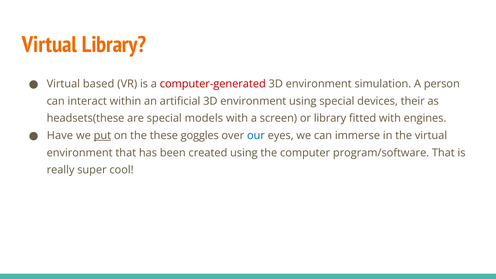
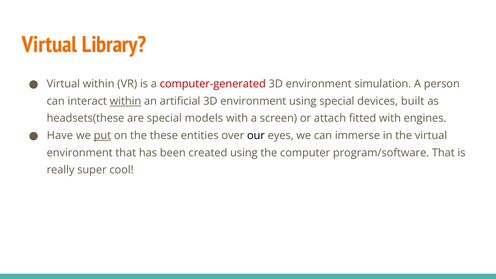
Virtual based: based -> within (99, 84)
within underline: none -> present (125, 101)
their: their -> built (413, 101)
or library: library -> attach (330, 118)
goggles: goggles -> entities (200, 136)
our colour: blue -> black (256, 136)
